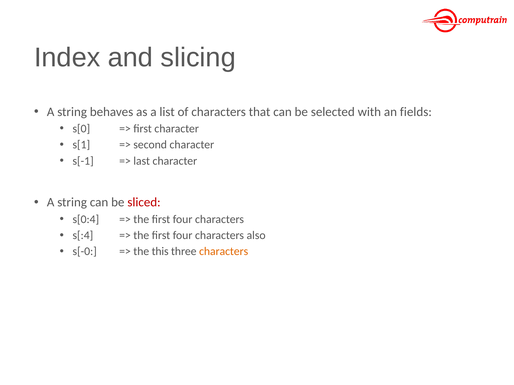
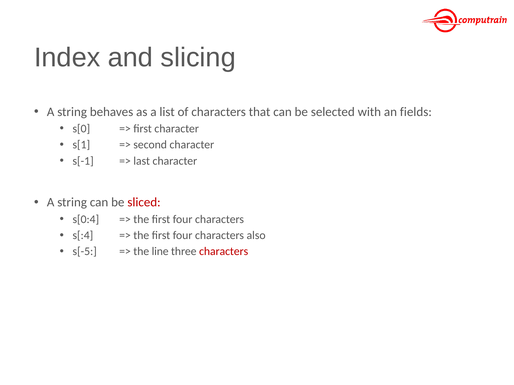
s[-0: s[-0 -> s[-5 (85, 252)
this: this -> line (160, 252)
characters colour: orange -> red (224, 252)
